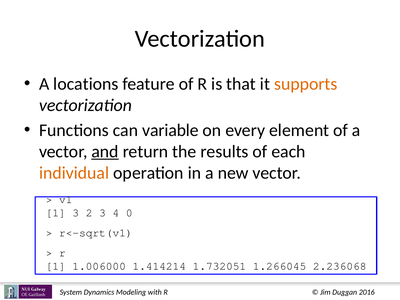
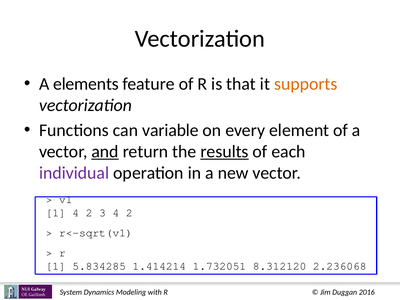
locations: locations -> elements (86, 84)
results underline: none -> present (225, 151)
individual colour: orange -> purple (74, 173)
1 3: 3 -> 4 (76, 213)
3 4 0: 0 -> 2 (129, 213)
1.006000: 1.006000 -> 5.834285 (99, 266)
1.266045: 1.266045 -> 8.312120 (280, 266)
